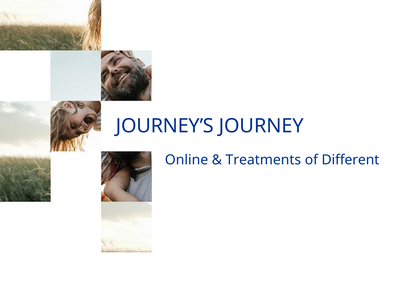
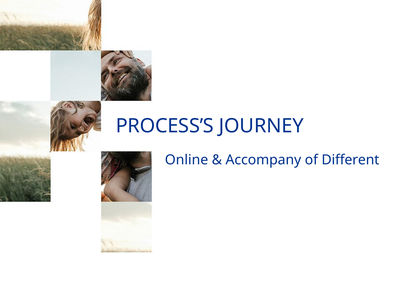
JOURNEY’S: JOURNEY’S -> PROCESS’S (165, 126)
Treatments: Treatments -> Accompany (263, 160)
